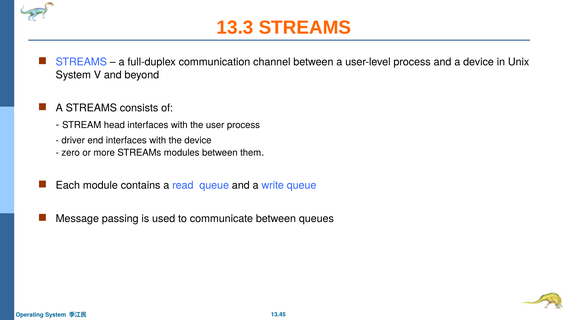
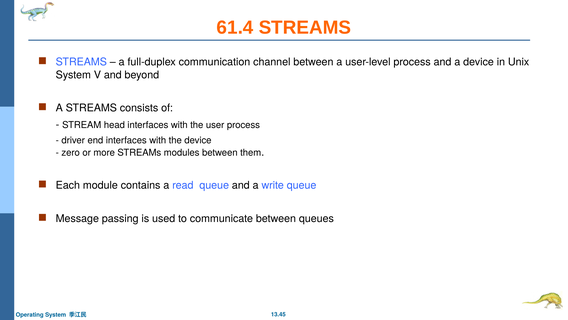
13.3: 13.3 -> 61.4 (235, 28)
